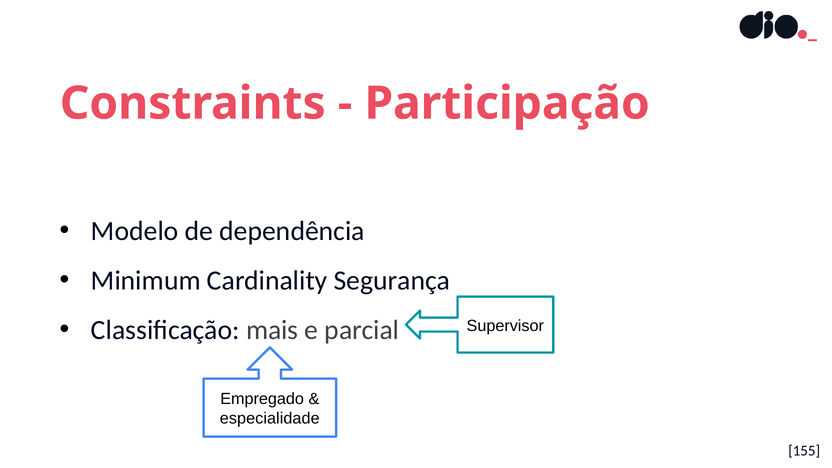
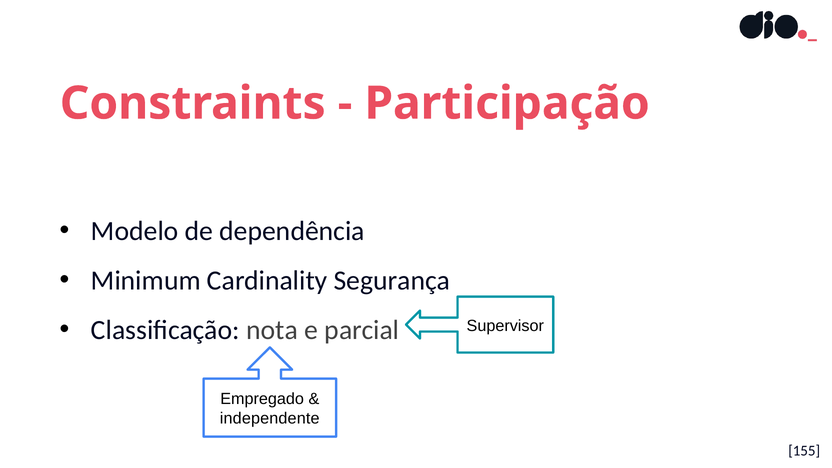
mais: mais -> nota (272, 330)
especialidade: especialidade -> independente (270, 418)
